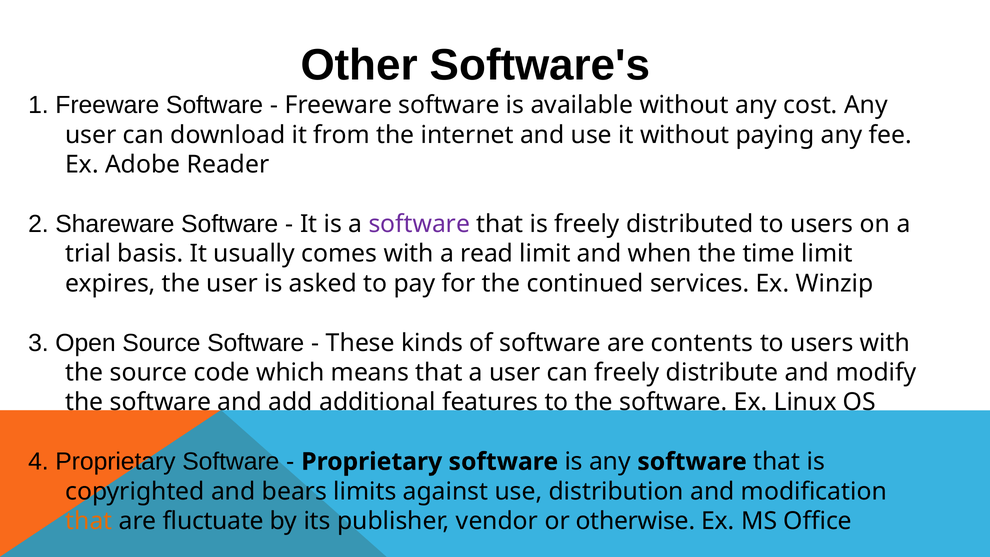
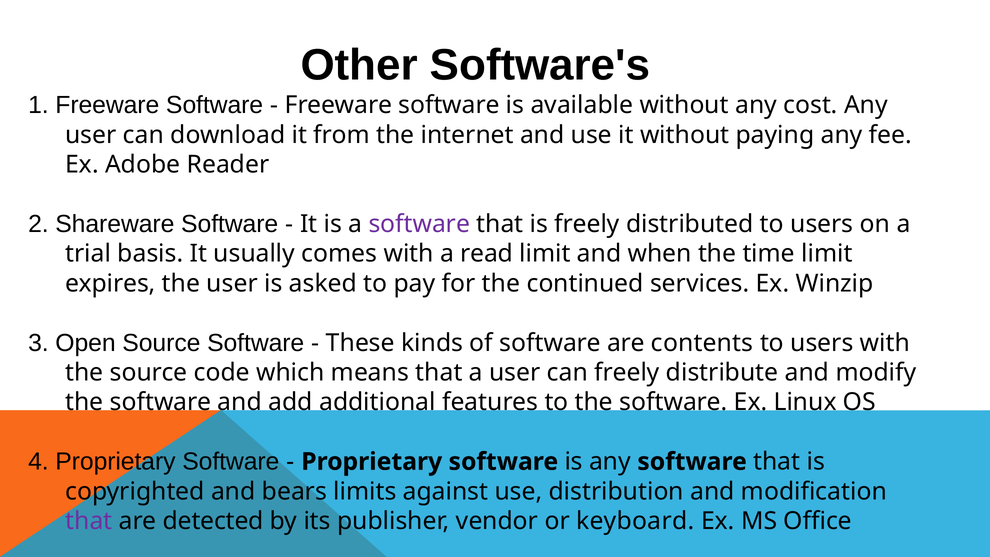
that colour: orange -> purple (89, 521)
fluctuate: fluctuate -> detected (213, 521)
otherwise: otherwise -> keyboard (635, 521)
